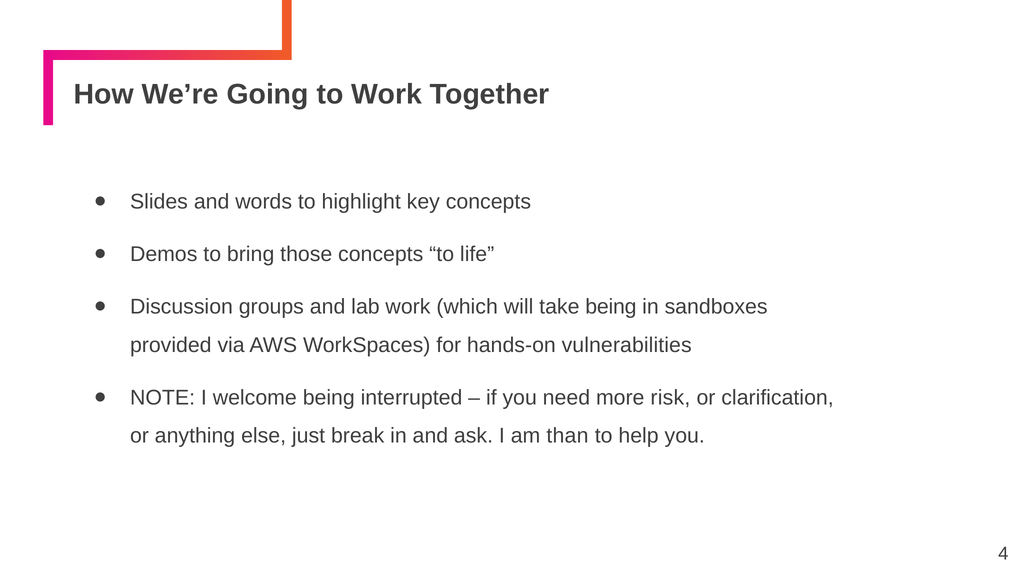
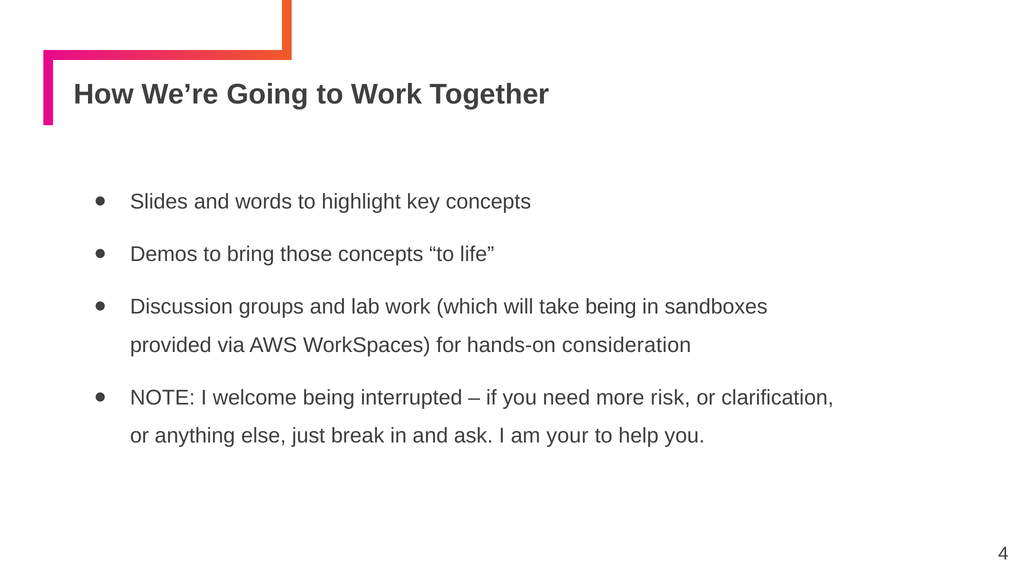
vulnerabilities: vulnerabilities -> consideration (627, 345)
than: than -> your (567, 436)
